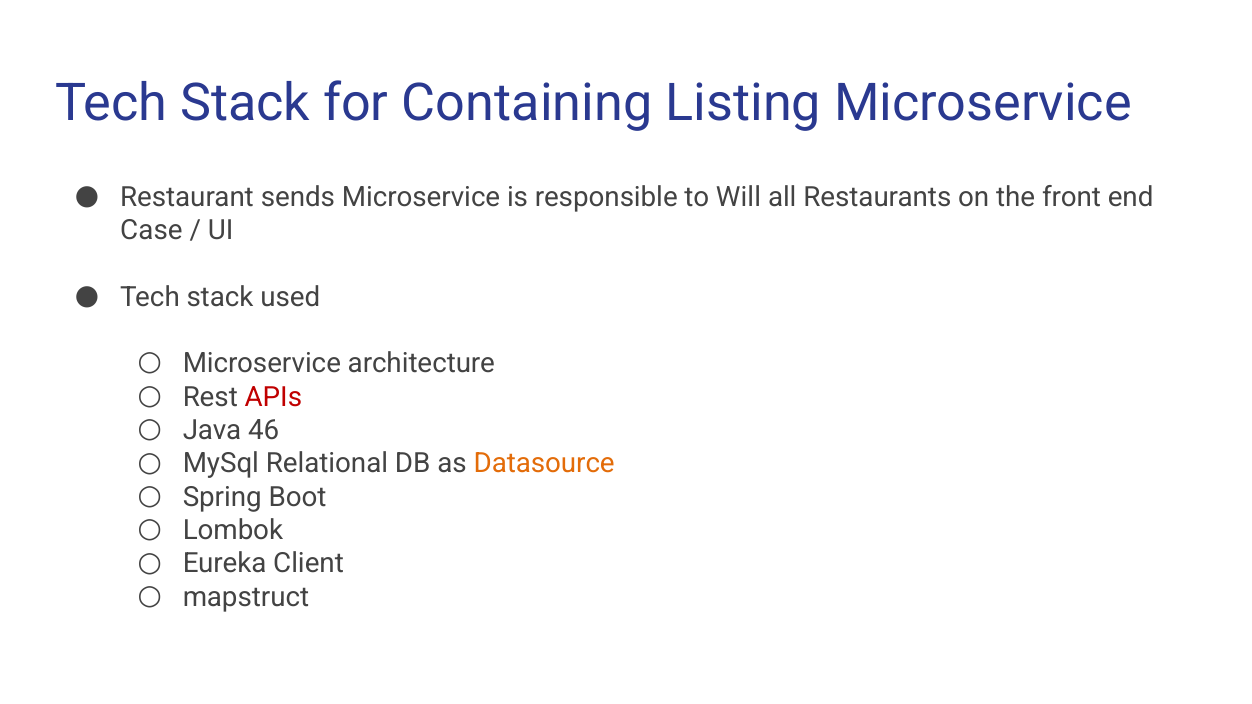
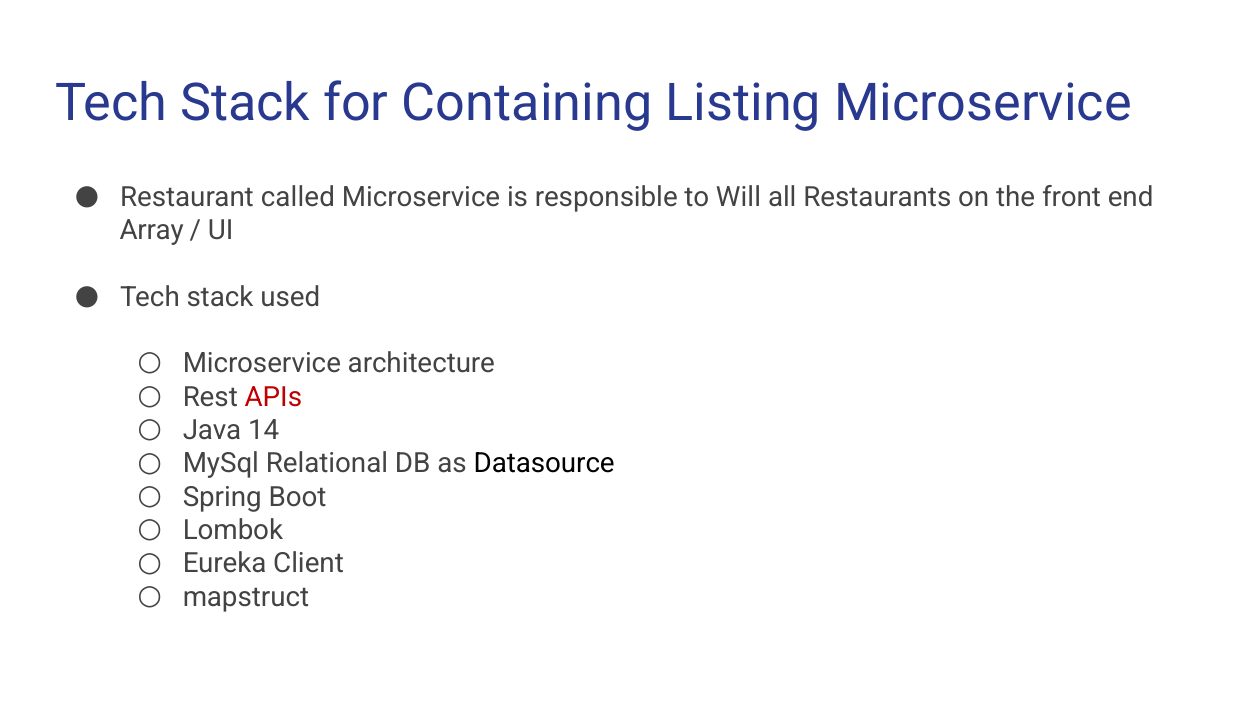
sends: sends -> called (298, 197)
Case: Case -> Array (152, 230)
46: 46 -> 14 (264, 431)
Datasource colour: orange -> black (544, 464)
